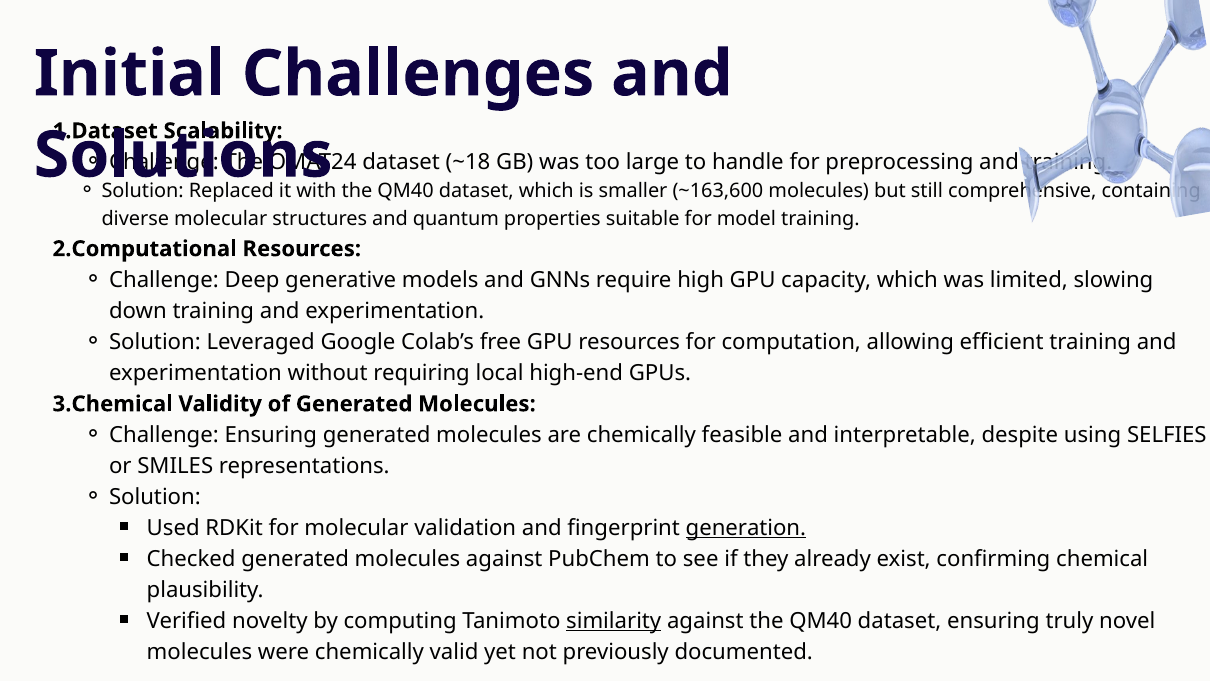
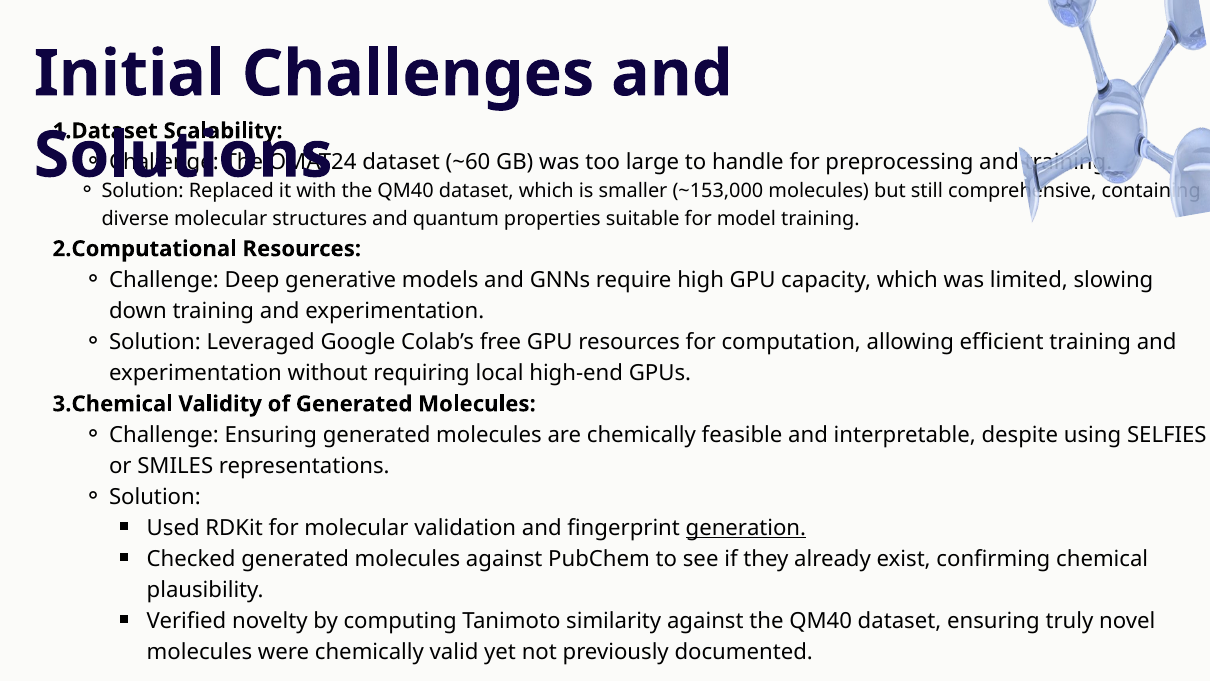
~18: ~18 -> ~60 (468, 162)
~163,600: ~163,600 -> ~153,000 (718, 191)
similarity underline: present -> none (614, 621)
